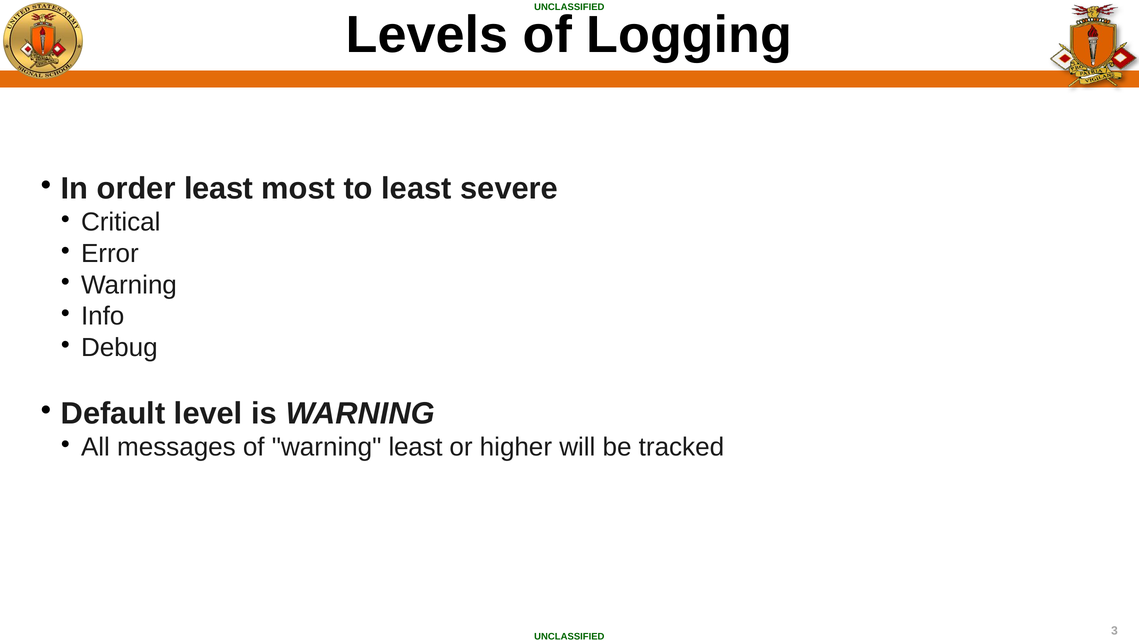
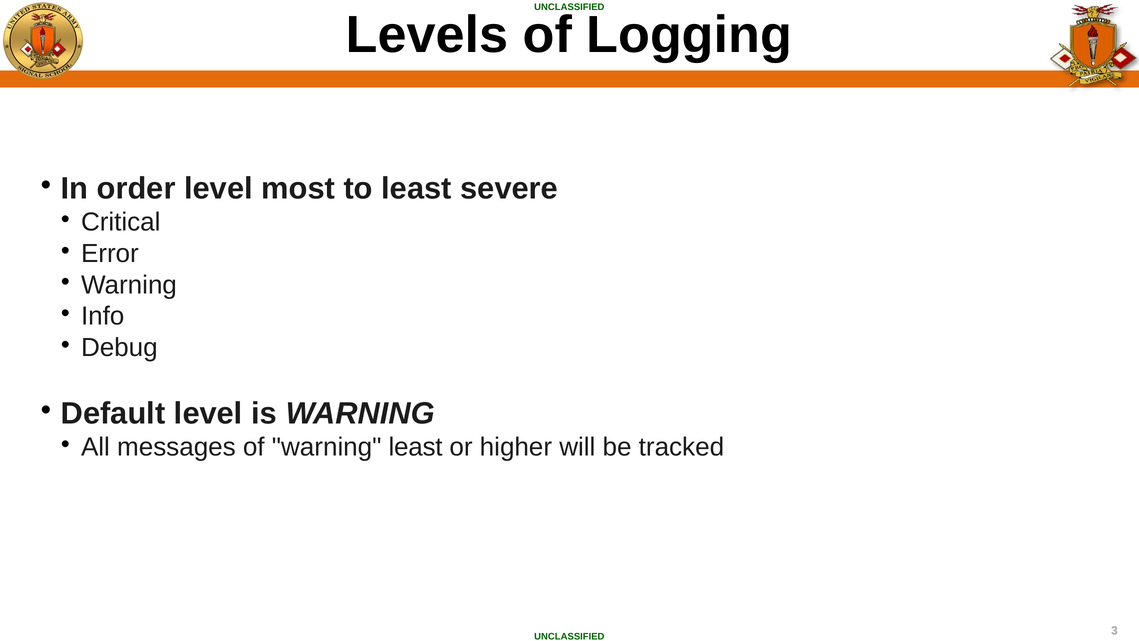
order least: least -> level (218, 188)
